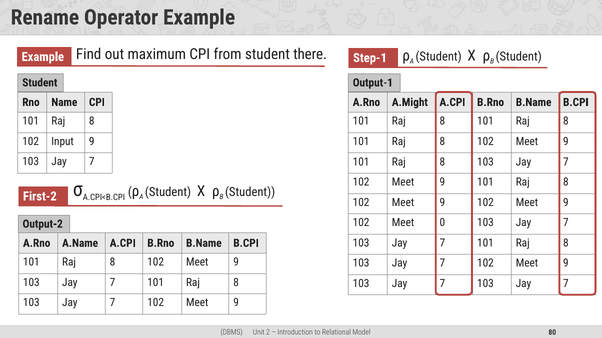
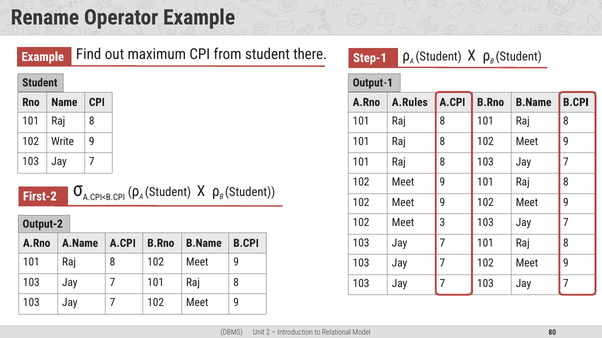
A.Might: A.Might -> A.Rules (410, 102)
Input: Input -> Write (63, 142)
0: 0 -> 3 (442, 223)
